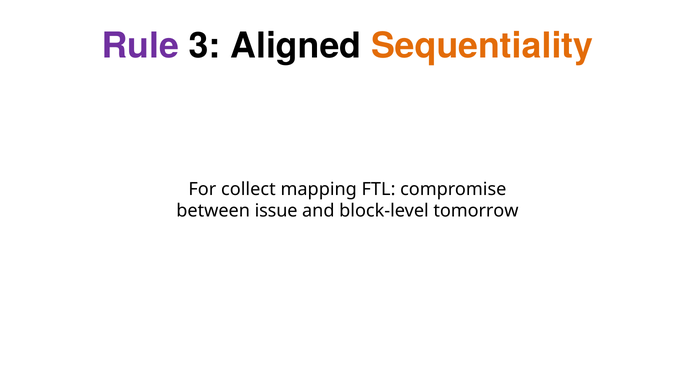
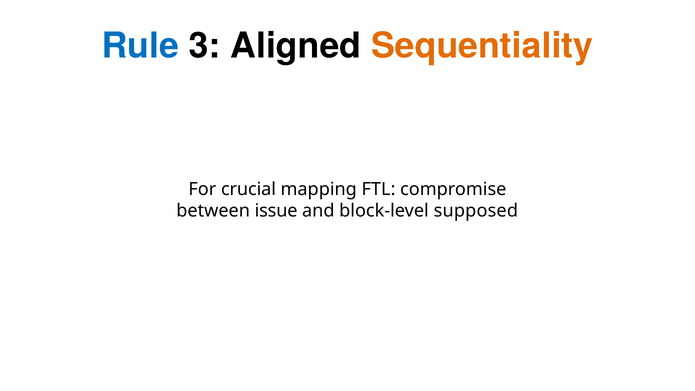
Rule colour: purple -> blue (140, 46)
collect: collect -> crucial (248, 189)
tomorrow: tomorrow -> supposed (476, 211)
